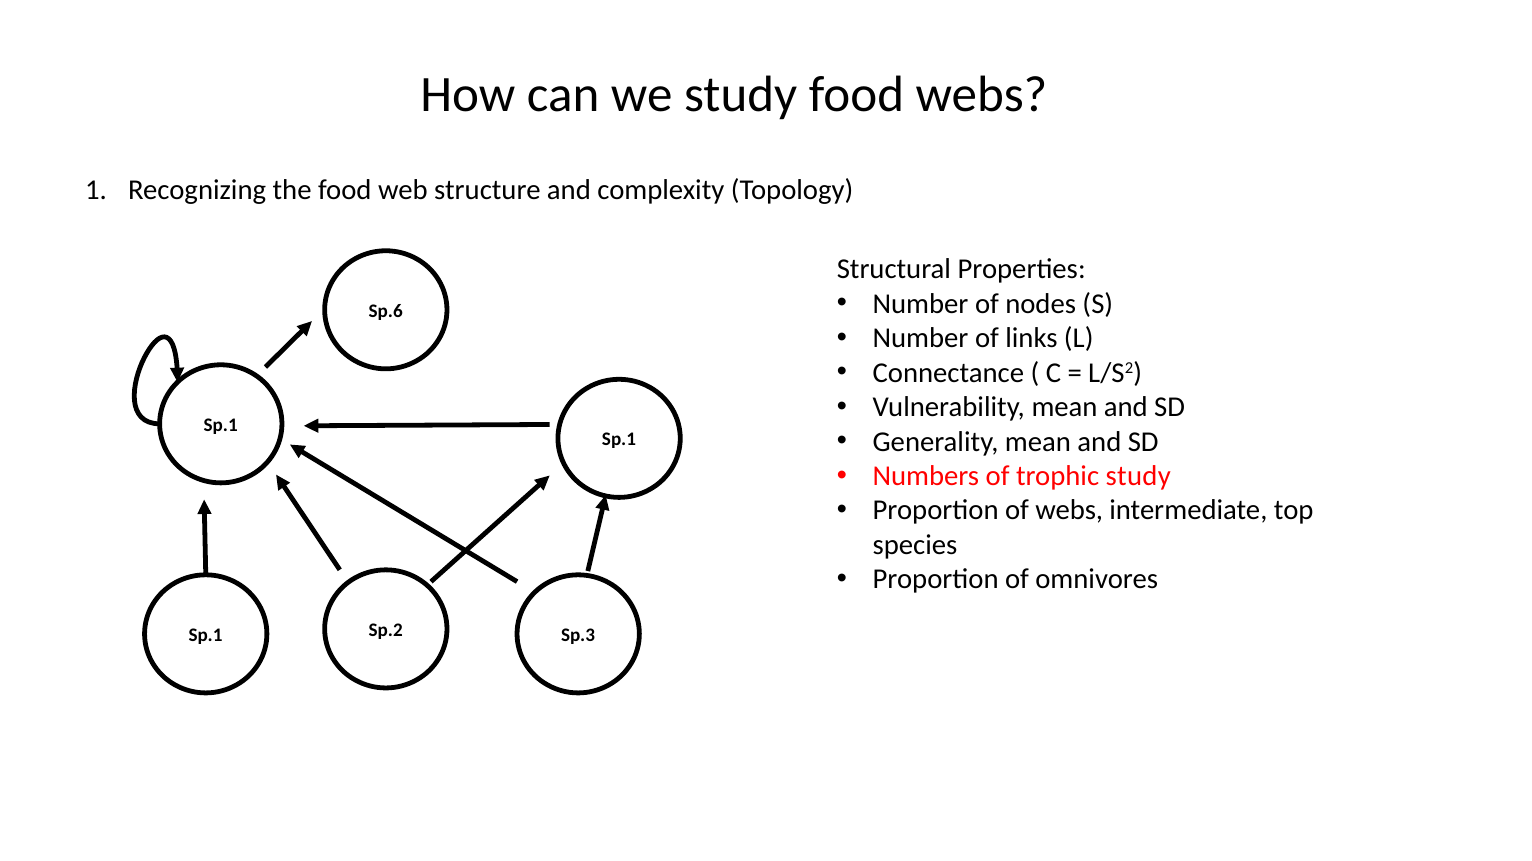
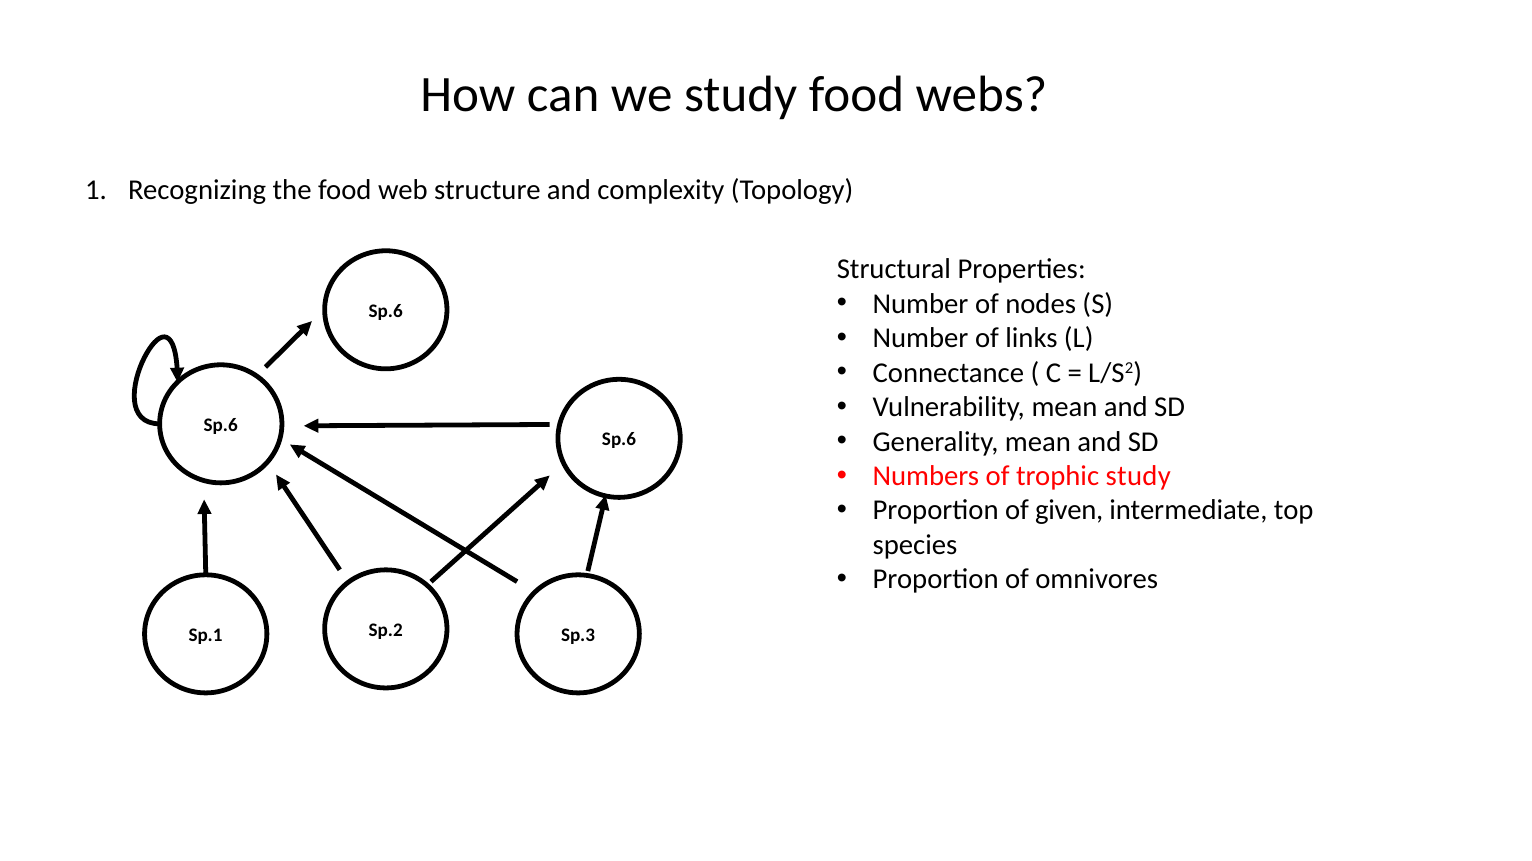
Sp.1: Sp.1 -> Sp.6 (221, 426)
Sp.1: Sp.1 -> Sp.6 (619, 440)
of webs: webs -> given (1069, 511)
